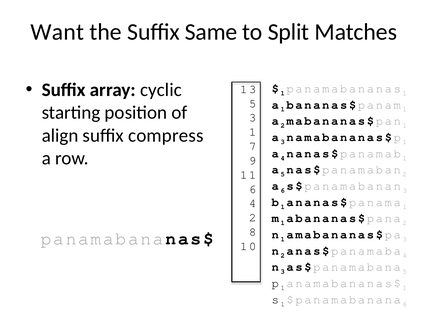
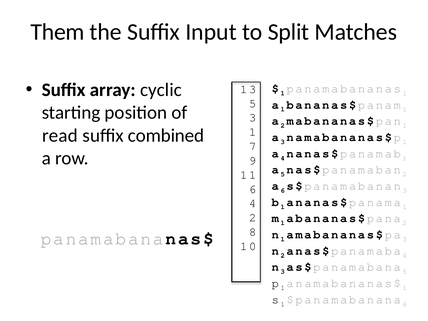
Want: Want -> Them (58, 32)
Same: Same -> Input (211, 32)
align: align -> read (60, 136)
compress: compress -> combined (166, 136)
